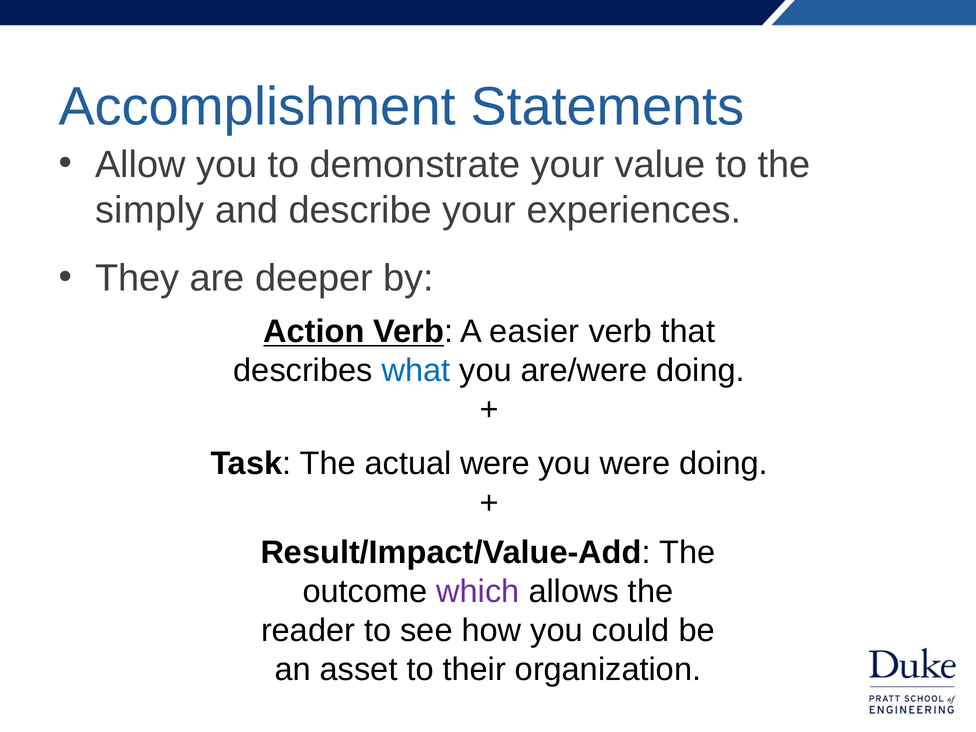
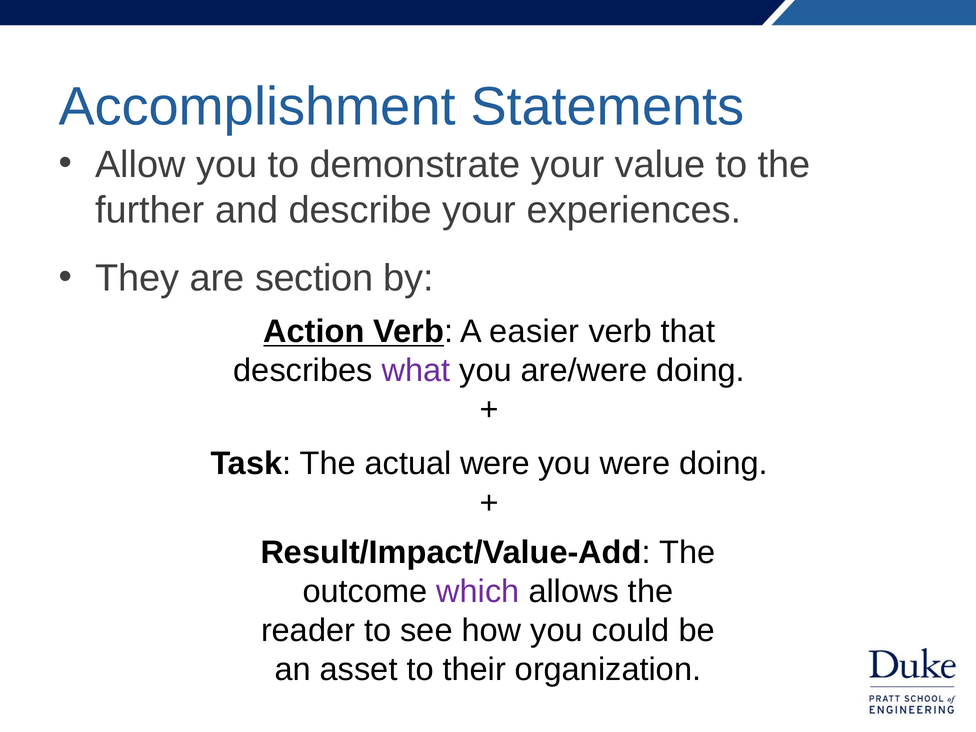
simply: simply -> further (150, 210)
deeper: deeper -> section (314, 278)
what colour: blue -> purple (416, 371)
